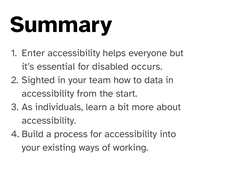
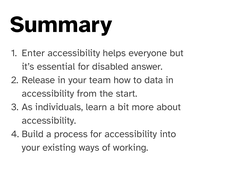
occurs: occurs -> answer (147, 66)
Sighted: Sighted -> Release (38, 80)
